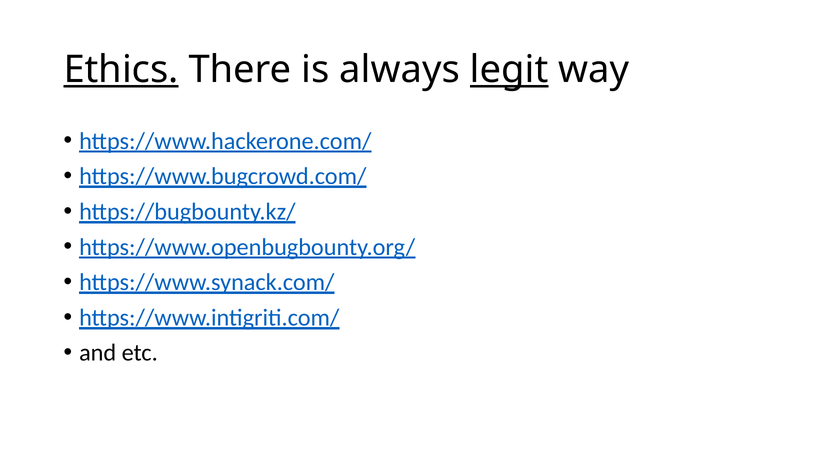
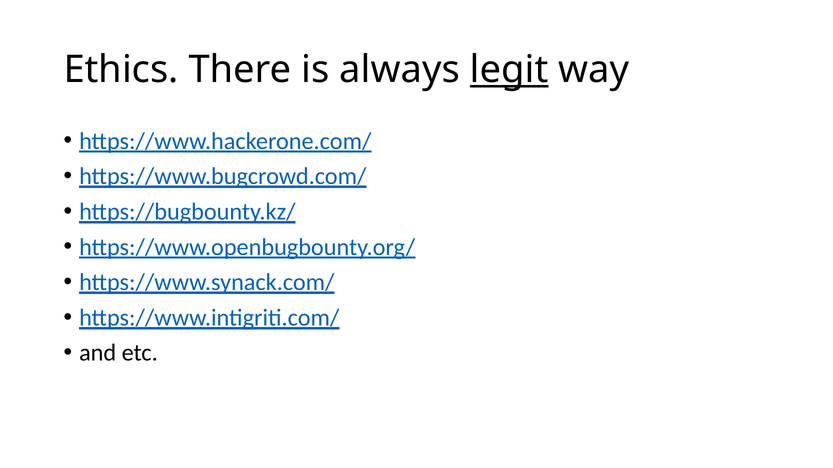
Ethics underline: present -> none (121, 70)
